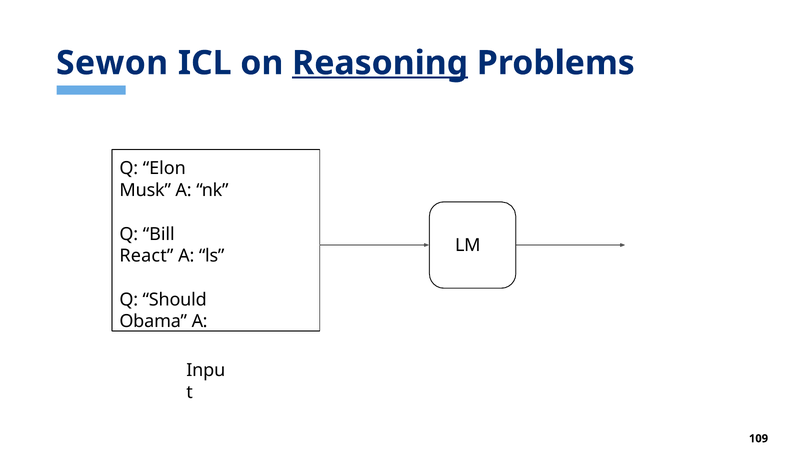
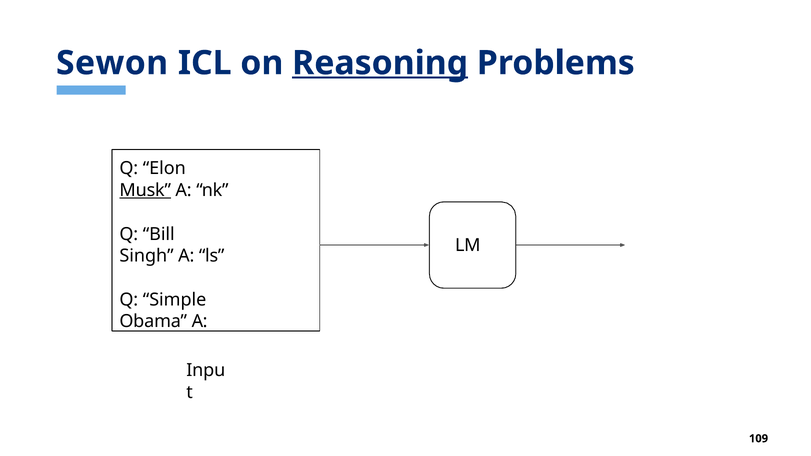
Musk underline: none -> present (145, 190)
React: React -> Singh (147, 256)
Should: Should -> Simple (175, 300)
